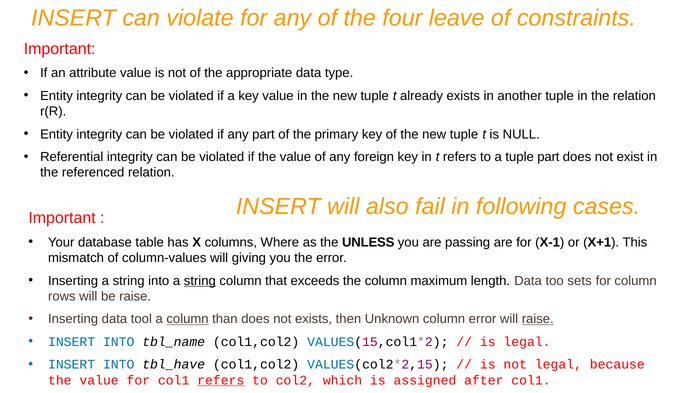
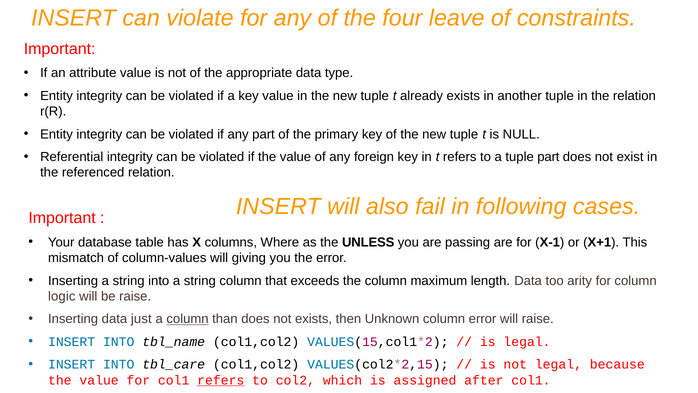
string underline: present -> none (200, 280)
sets: sets -> arity (580, 280)
rows: rows -> logic (62, 296)
tool: tool -> just (141, 319)
raise underline: present -> none (538, 319)
tbl_have: tbl_have -> tbl_care (174, 364)
